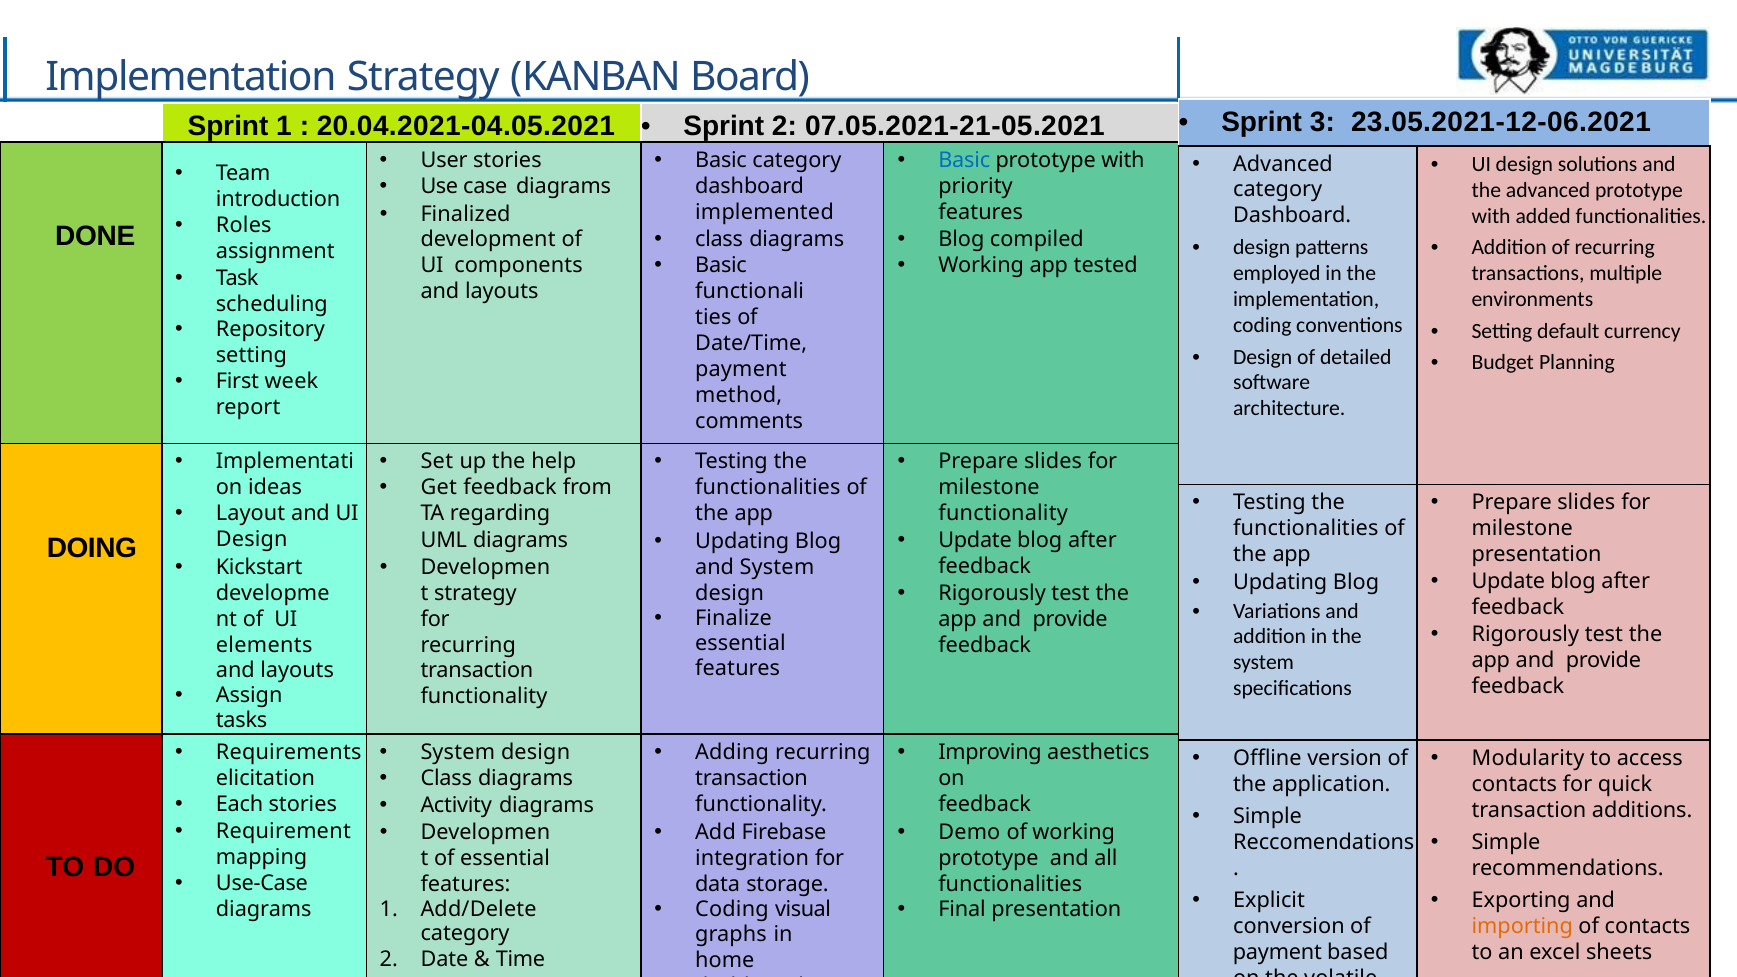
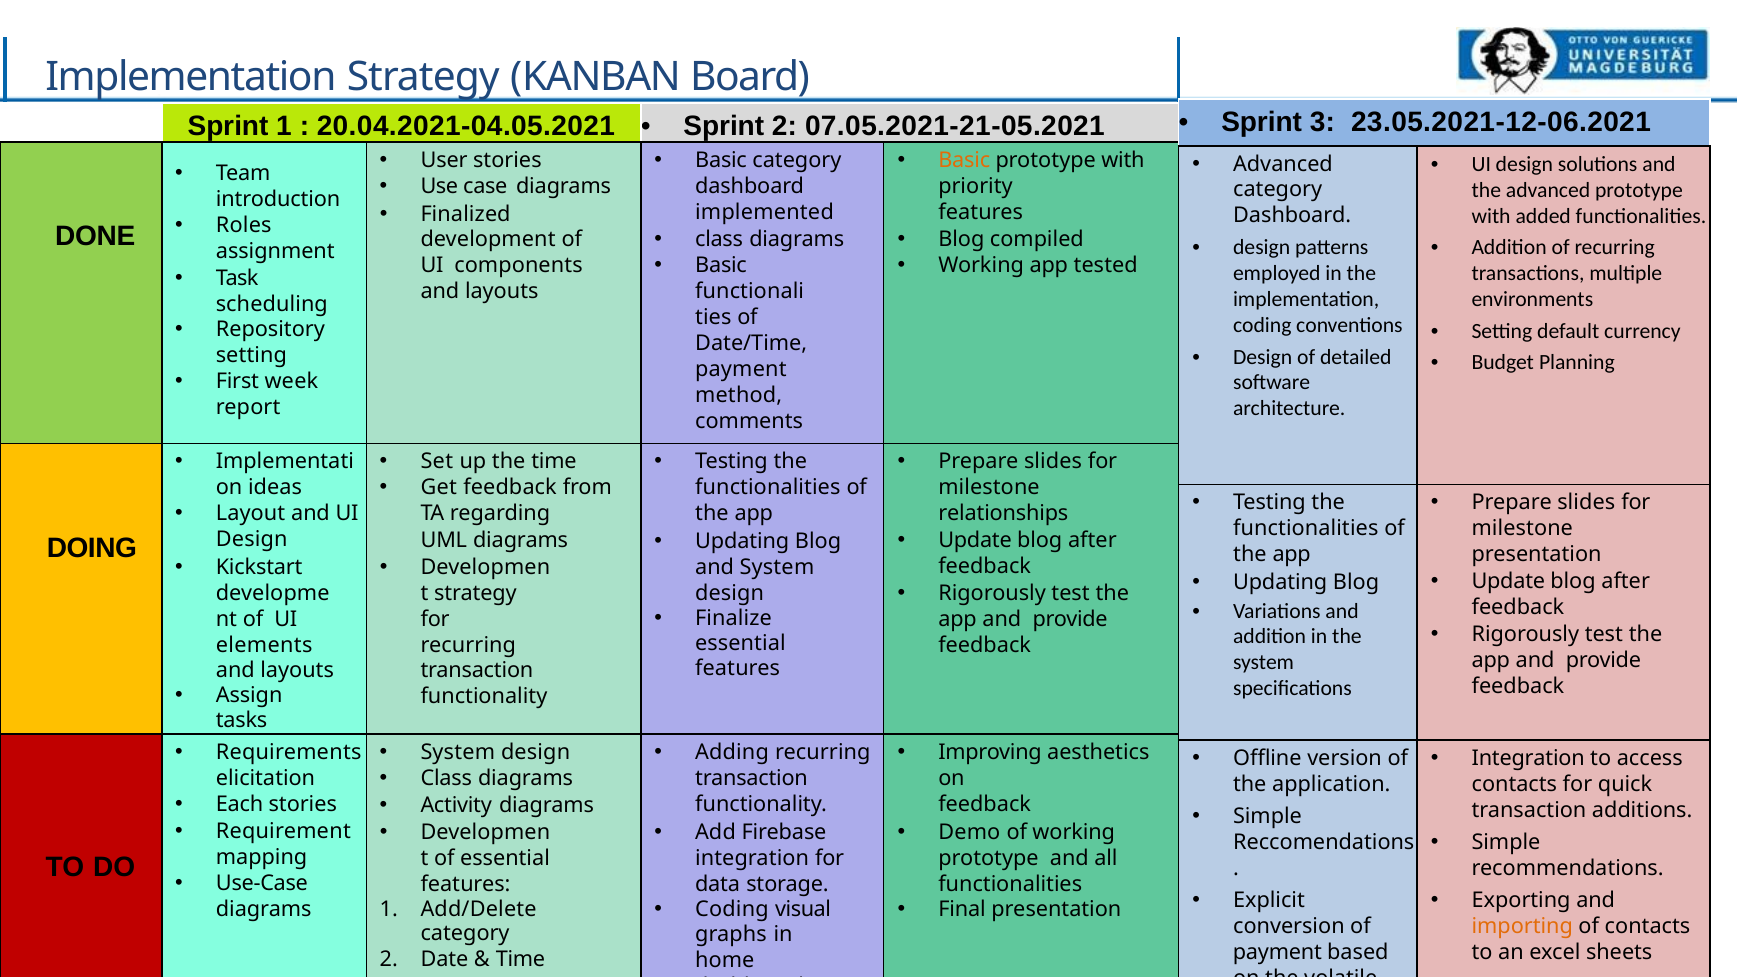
Basic colour: blue -> orange (964, 160)
the help: help -> time (554, 462)
functionality: functionality -> relationships (1003, 514)
Modularity: Modularity -> Integration (1528, 759)
